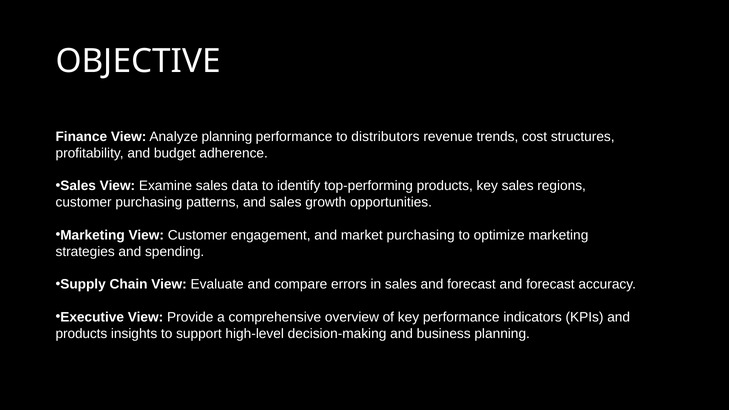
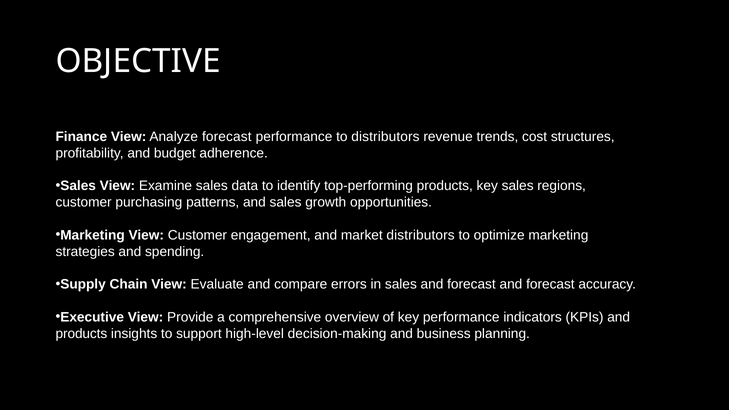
Analyze planning: planning -> forecast (227, 137)
market purchasing: purchasing -> distributors (421, 235)
